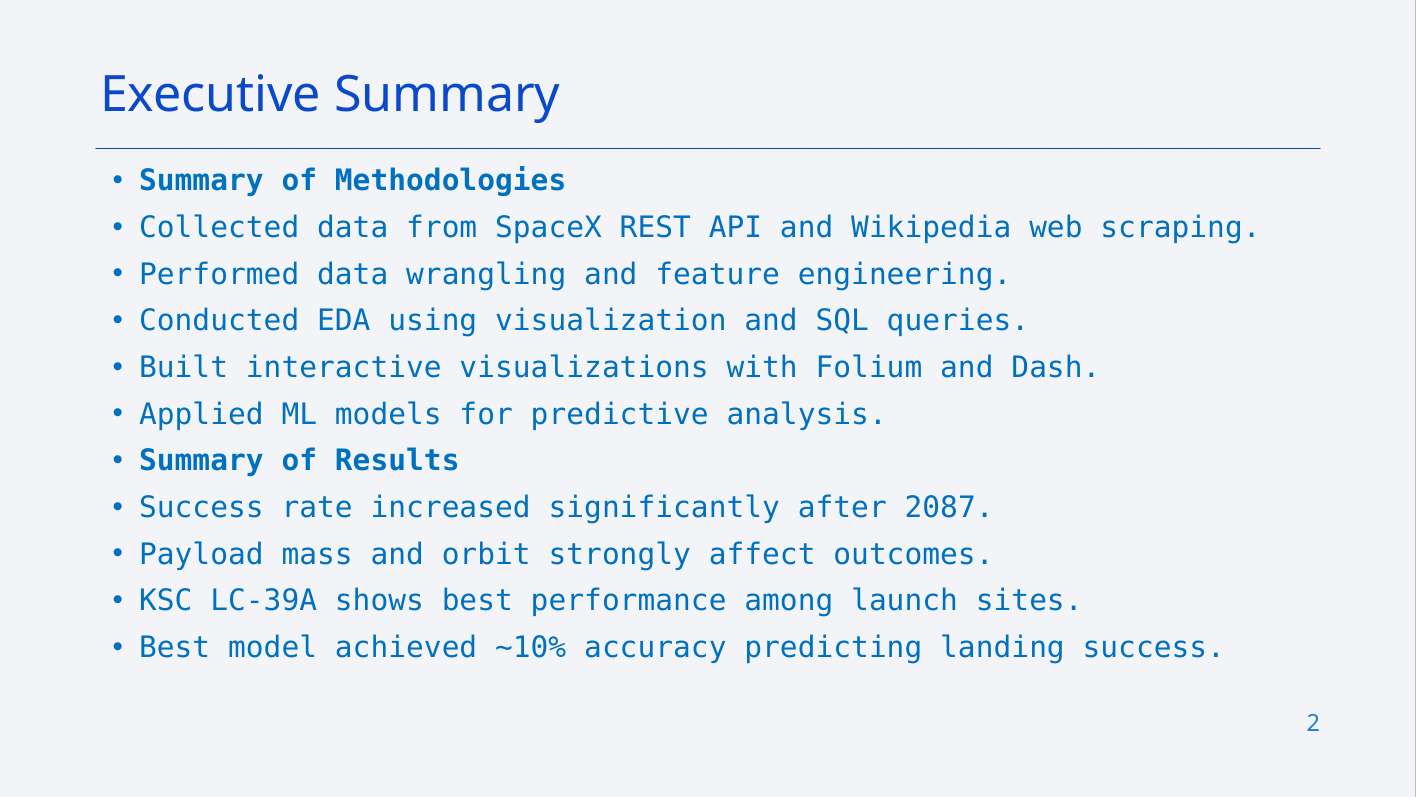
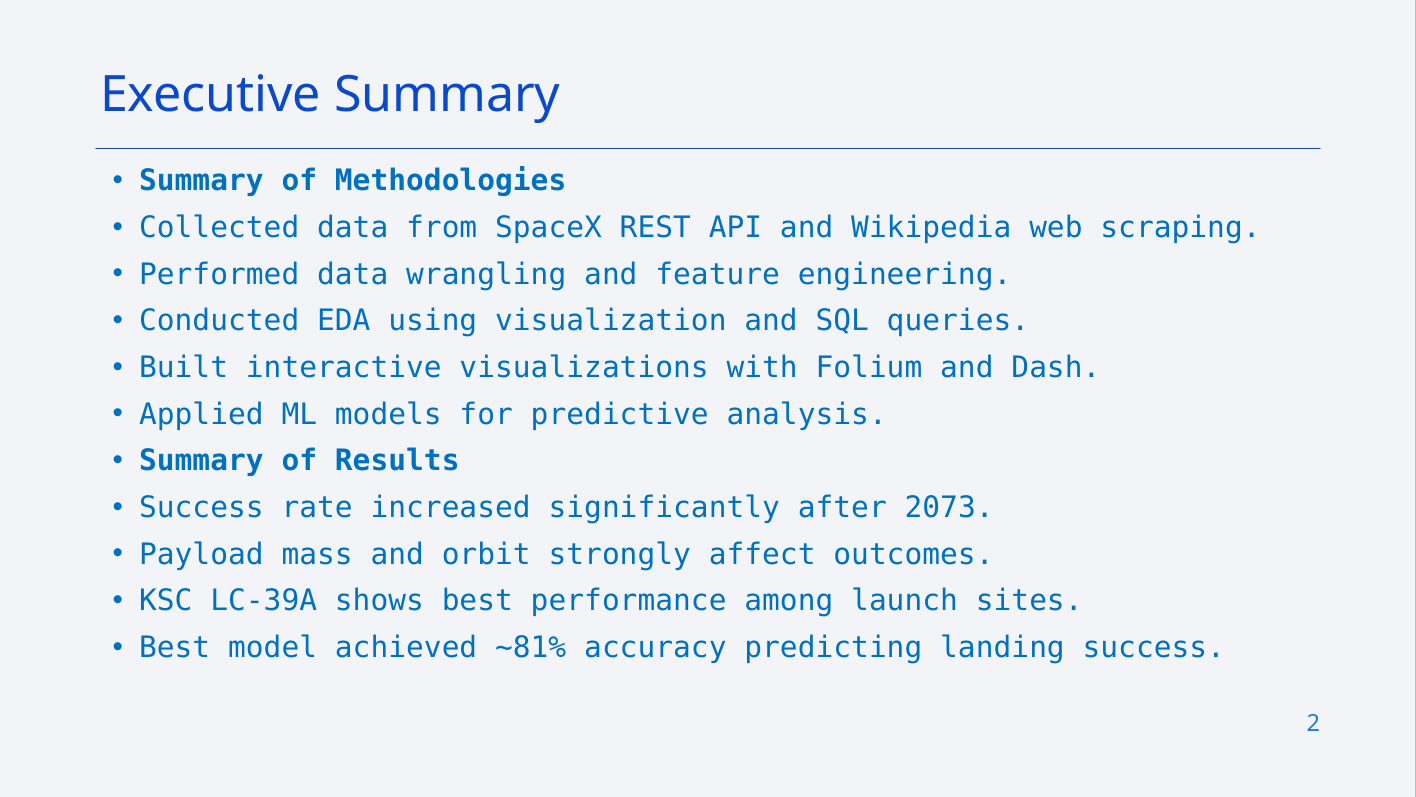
2087: 2087 -> 2073 (949, 507)
~10%: ~10% -> ~81% (531, 647)
